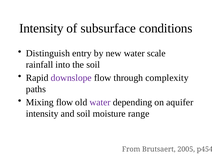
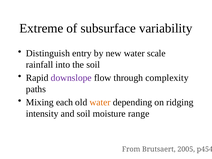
Intensity: Intensity -> Extreme (41, 28)
conditions: conditions -> variability (166, 28)
Mixing flow: flow -> each (64, 102)
water colour: purple -> orange (100, 102)
aquifer: aquifer -> ridging (180, 102)
